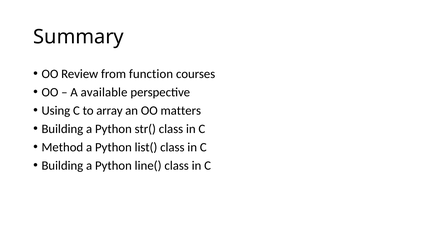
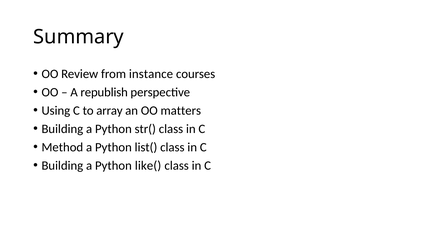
function: function -> instance (151, 74)
available: available -> republish (104, 92)
line(: line( -> like( (148, 165)
